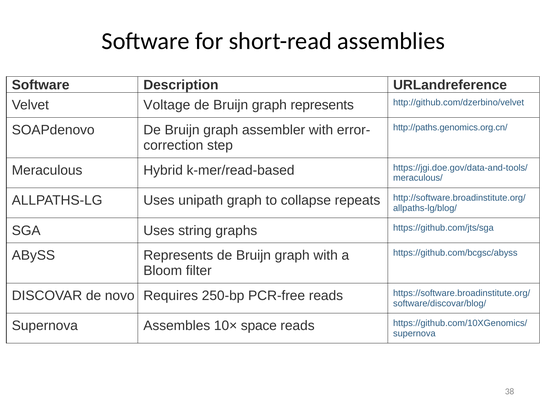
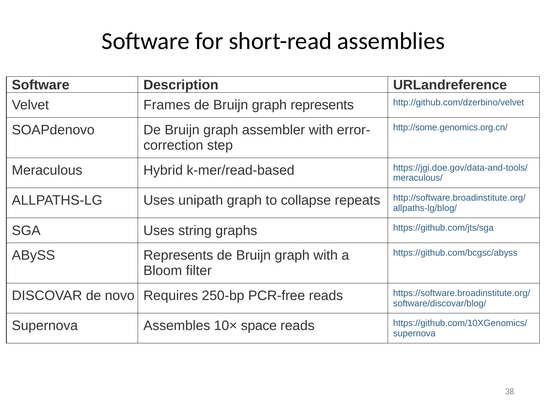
Voltage: Voltage -> Frames (167, 105)
http://paths.genomics.org.cn/: http://paths.genomics.org.cn/ -> http://some.genomics.org.cn/ (450, 128)
